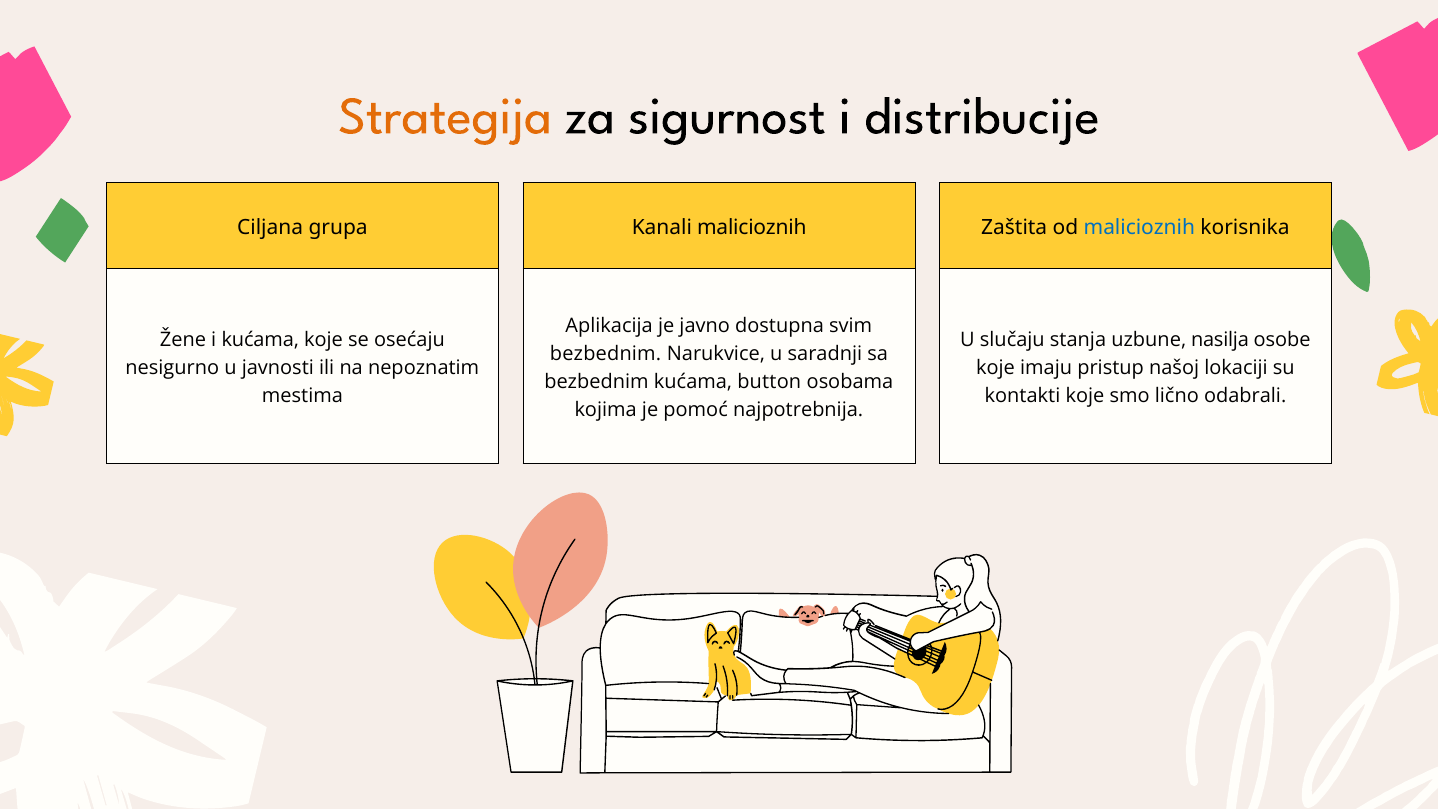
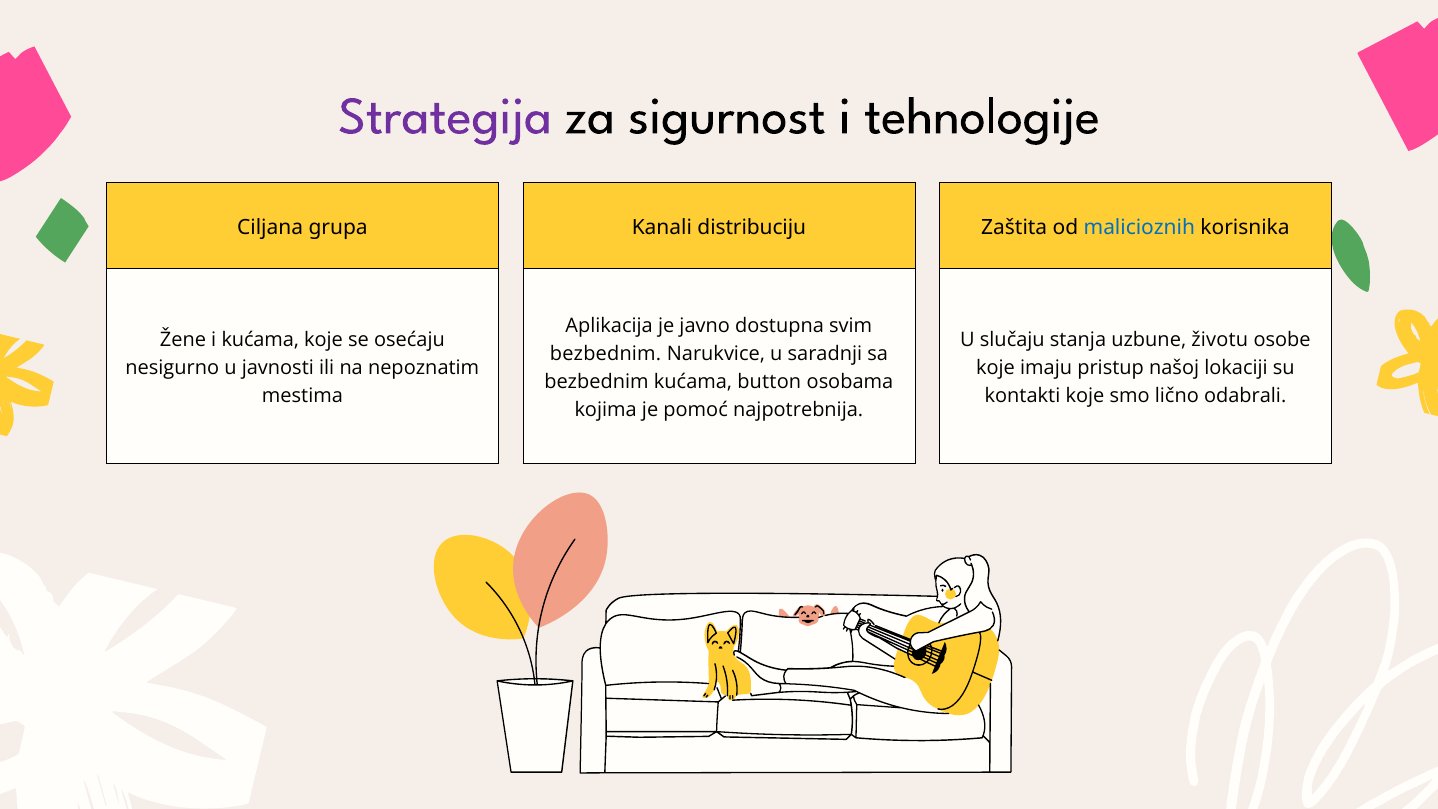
Strategija colour: orange -> purple (445, 116)
distribucije: distribucije -> tehnologije (982, 116)
Kanali malicioznih: malicioznih -> distribuciju (752, 227)
nasilja: nasilja -> životu (1220, 340)
